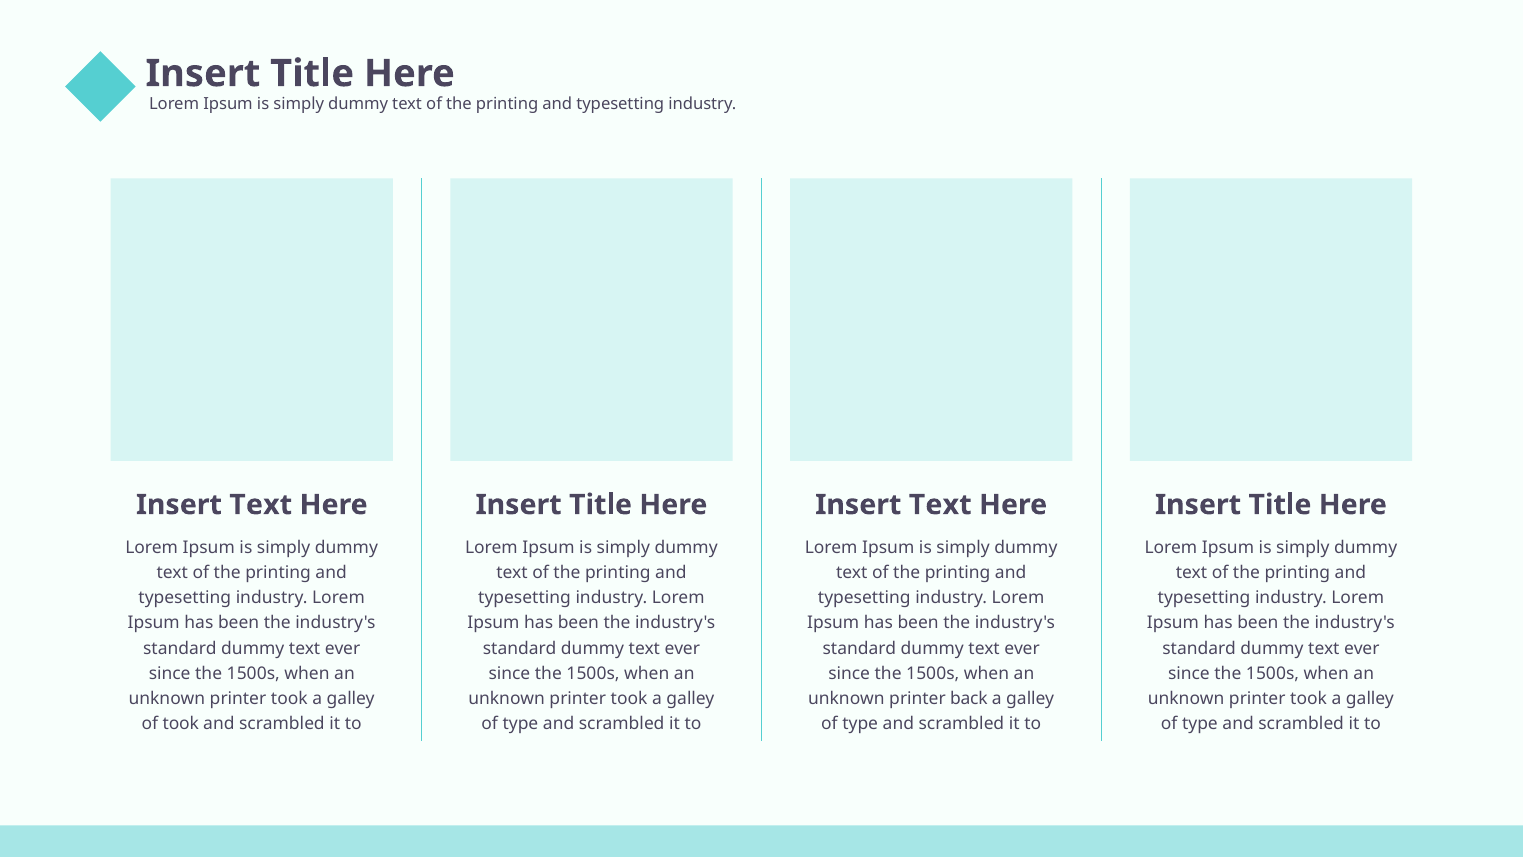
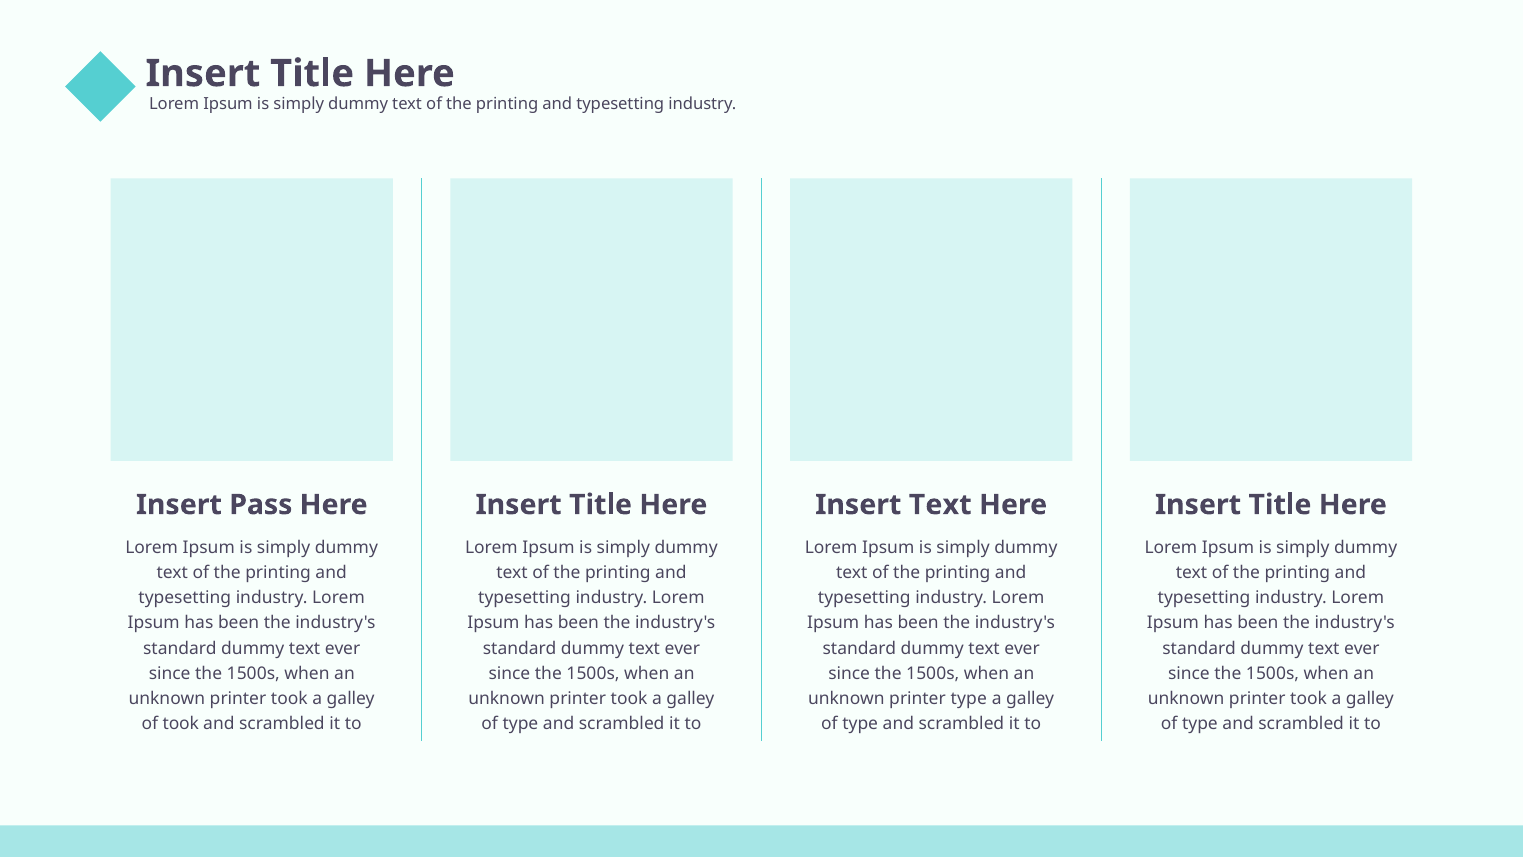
Text: Text -> Pass (261, 505)
printer back: back -> type (969, 698)
